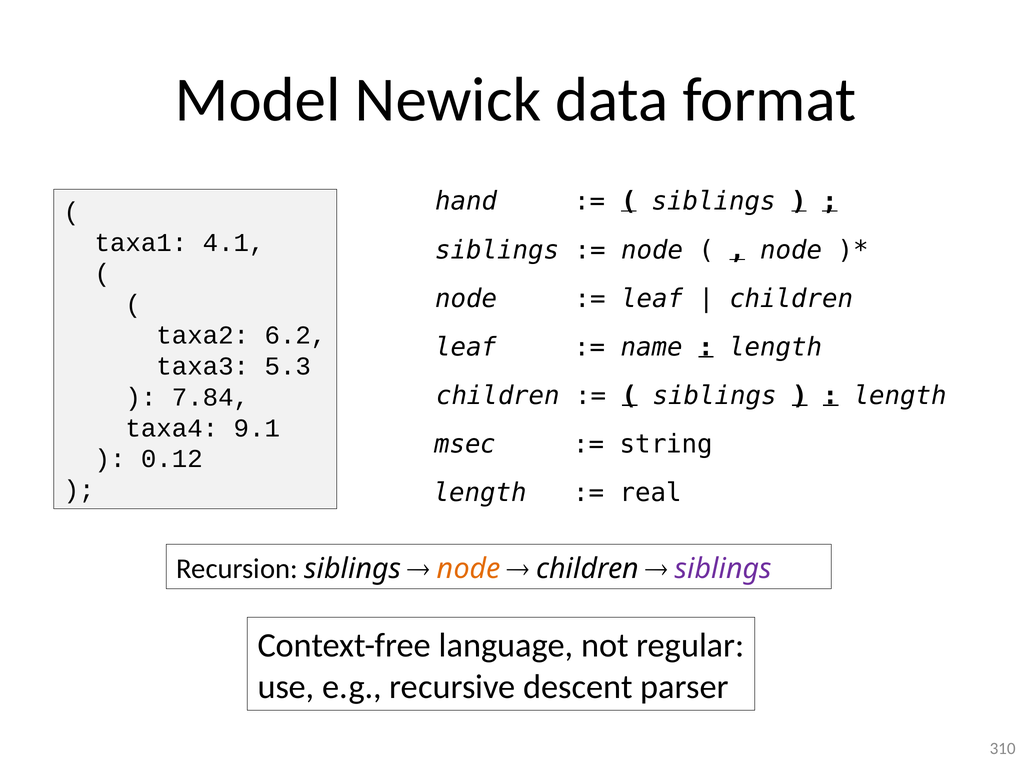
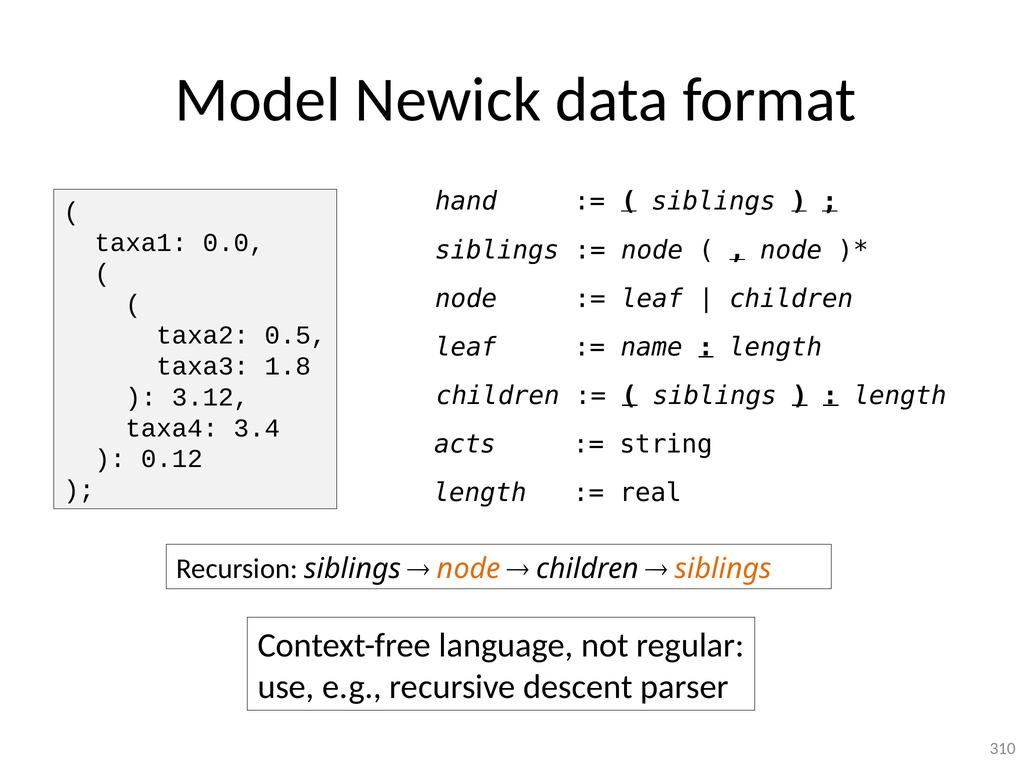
4.1: 4.1 -> 0.0 (234, 242)
6.2: 6.2 -> 0.5 (295, 335)
5.3: 5.3 -> 1.8 (288, 366)
7.84: 7.84 -> 3.12 (210, 397)
9.1: 9.1 -> 3.4 (257, 428)
msec: msec -> acts (465, 444)
siblings colour: purple -> orange (723, 568)
